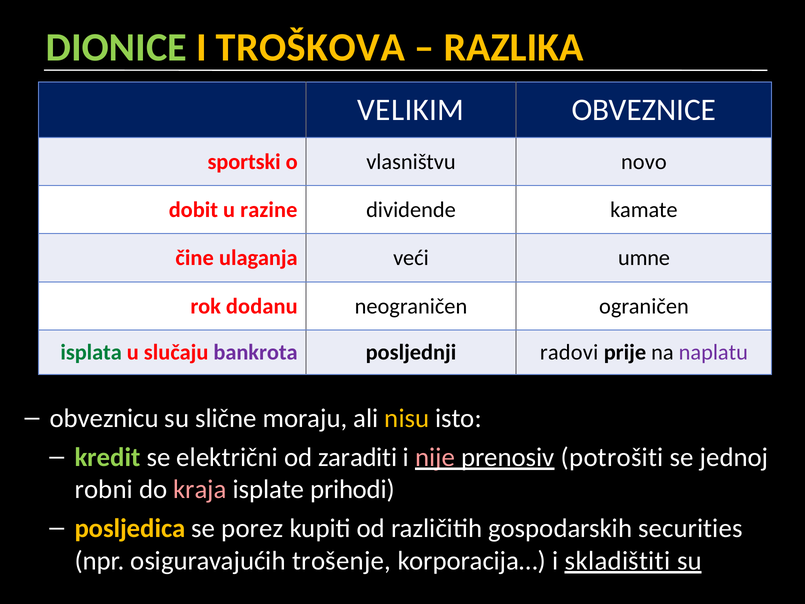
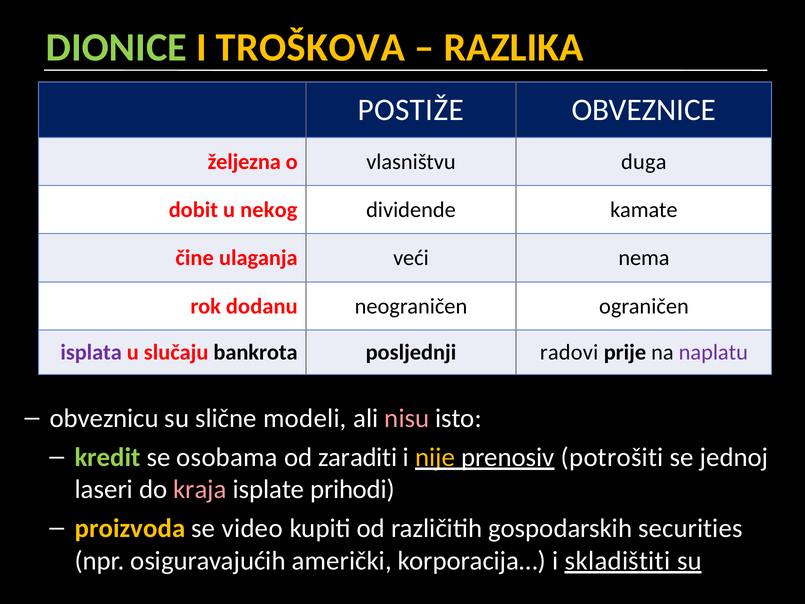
VELIKIM: VELIKIM -> POSTIŽE (411, 110)
sportski: sportski -> željezna (244, 162)
novo: novo -> duga (644, 162)
razine: razine -> nekog (269, 210)
umne: umne -> nema (644, 258)
isplata colour: green -> purple (91, 352)
bankrota colour: purple -> black (256, 352)
moraju: moraju -> modeli (305, 418)
nisu colour: yellow -> pink (407, 418)
električni: električni -> osobama (227, 457)
nije colour: pink -> yellow (435, 457)
robni: robni -> laseri (104, 489)
posljedica: posljedica -> proizvoda (130, 528)
porez: porez -> video (252, 528)
trošenje: trošenje -> američki (342, 560)
